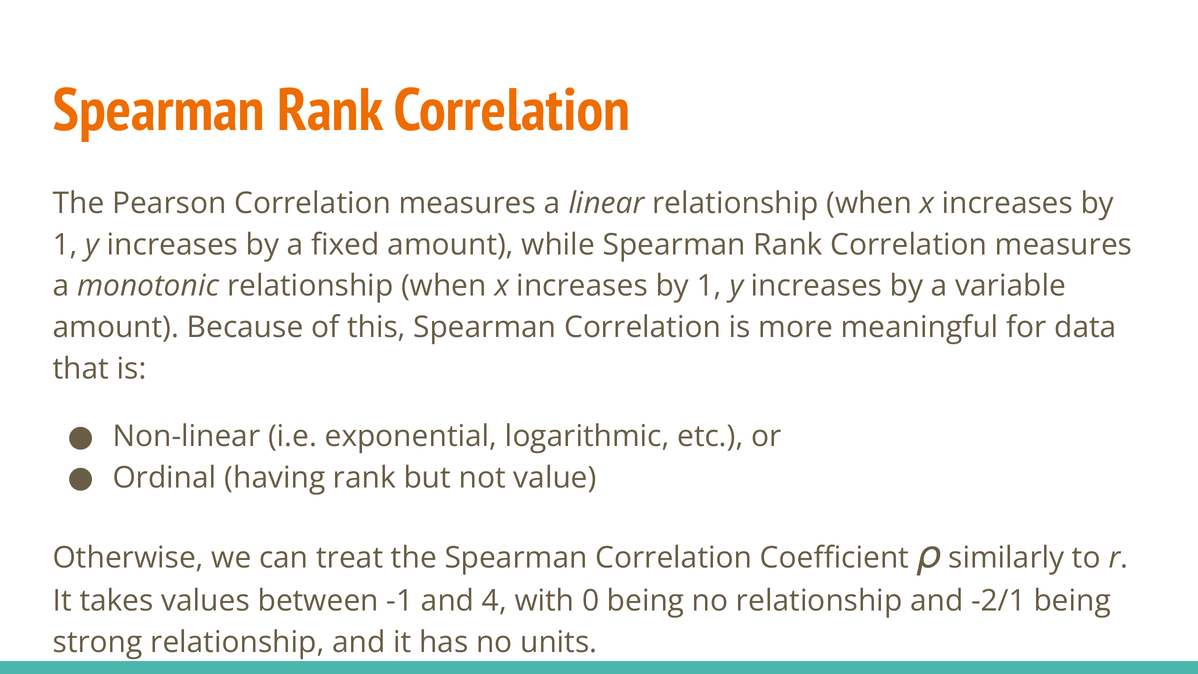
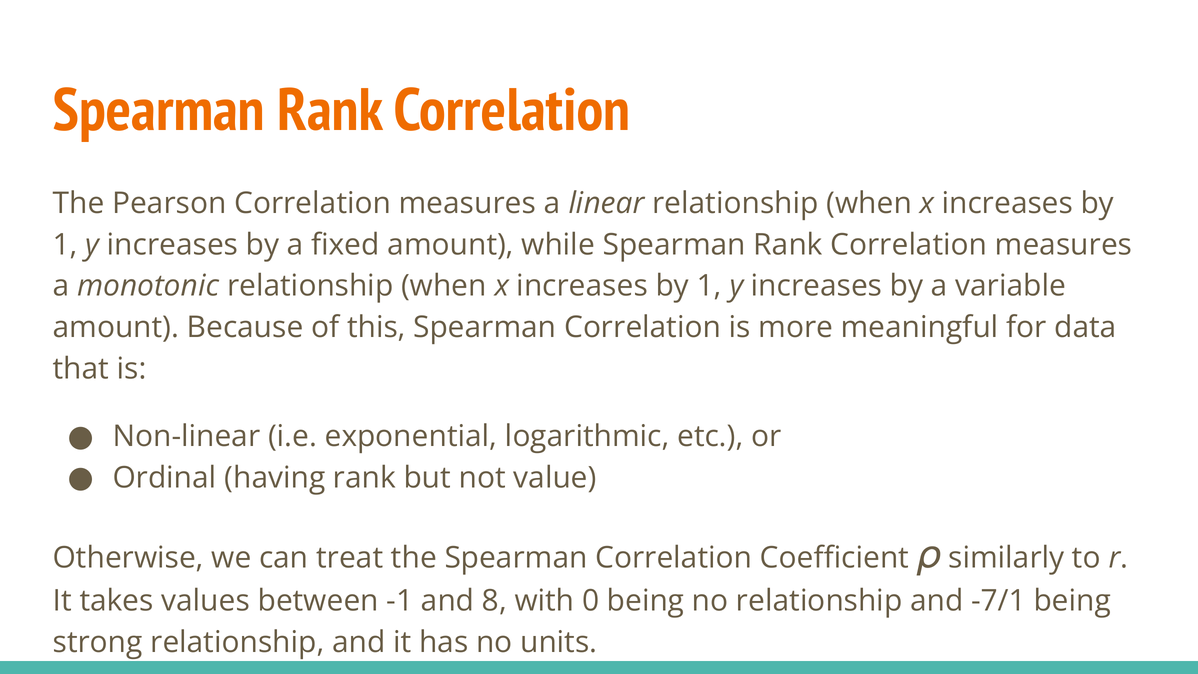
4: 4 -> 8 (494, 601)
-2/1: -2/1 -> -7/1 (999, 601)
